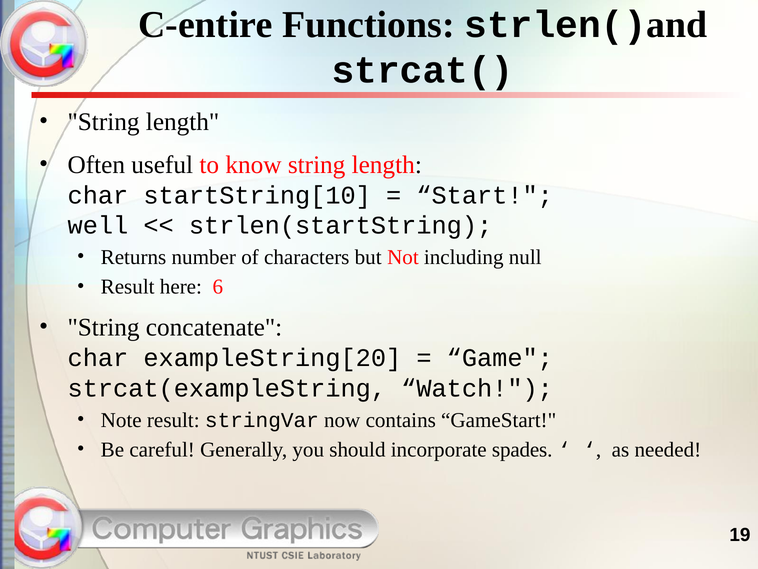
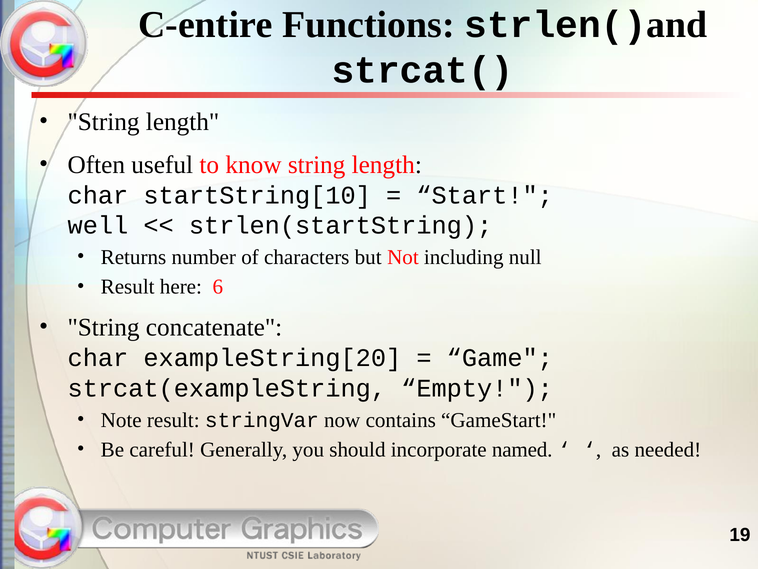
Watch: Watch -> Empty (477, 388)
spades: spades -> named (522, 449)
